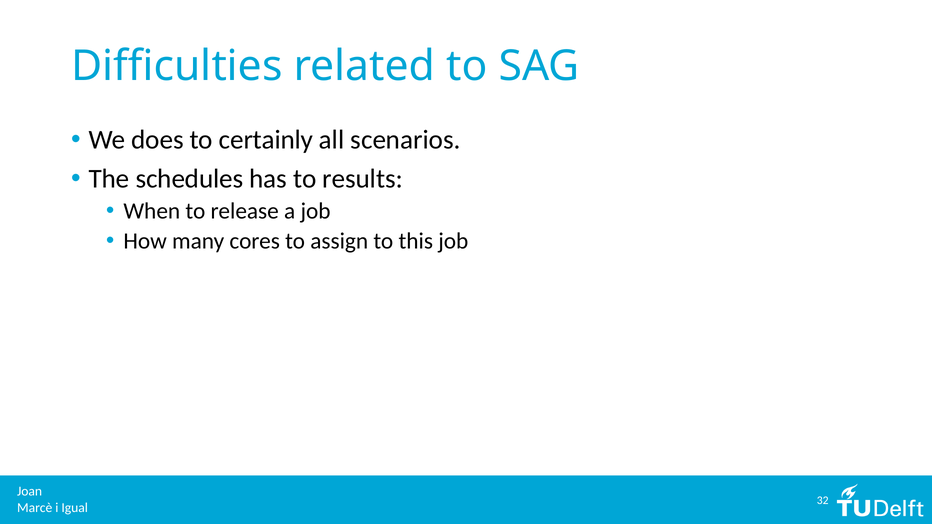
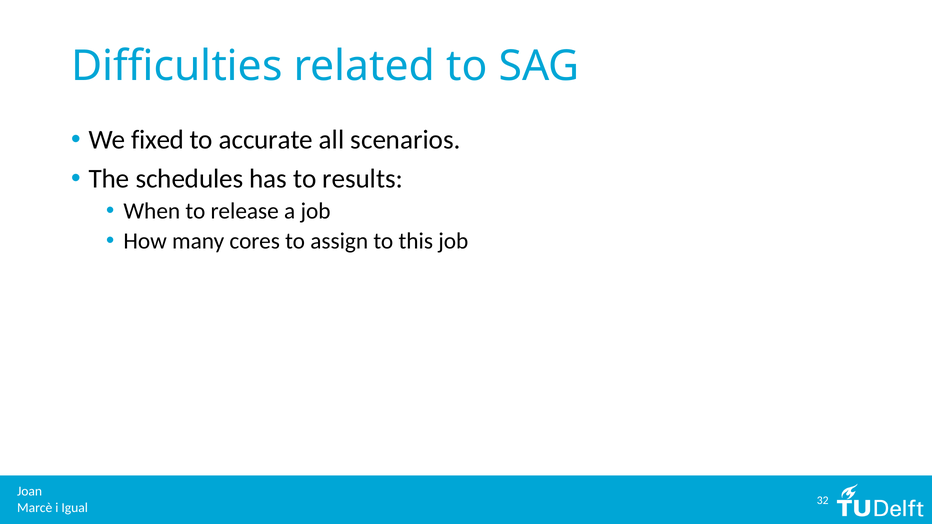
does: does -> fixed (158, 140)
certainly: certainly -> accurate (266, 140)
